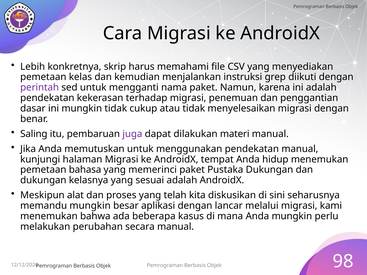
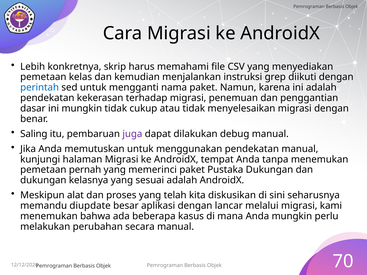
perintah colour: purple -> blue (40, 88)
materi: materi -> debug (235, 134)
hidup: hidup -> tanpa (275, 159)
bahasa: bahasa -> pernah (85, 170)
memandu mungkin: mungkin -> diupdate (90, 206)
98: 98 -> 70 (343, 262)
